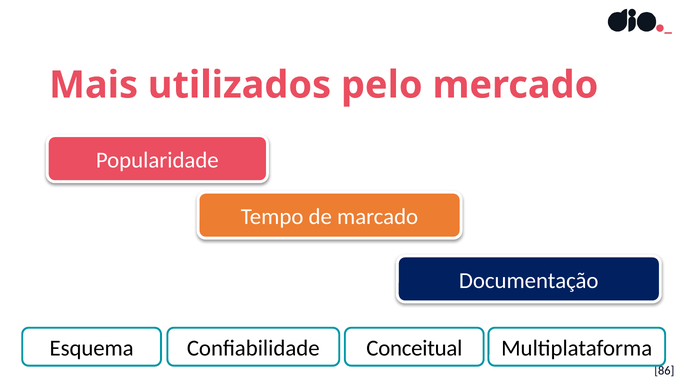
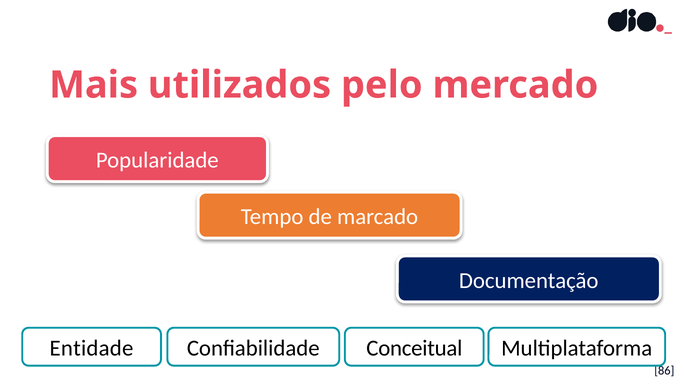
Esquema: Esquema -> Entidade (91, 348)
